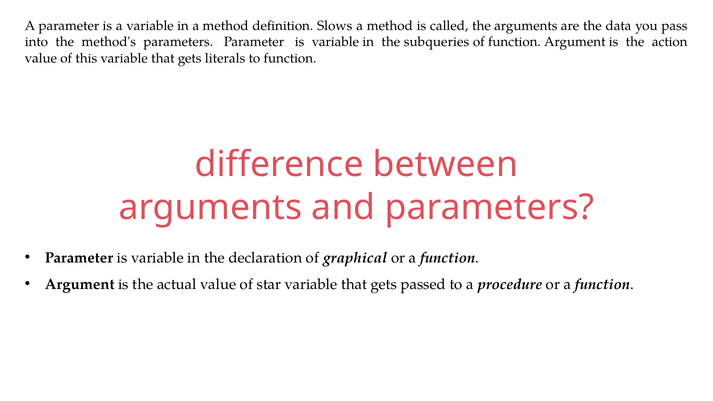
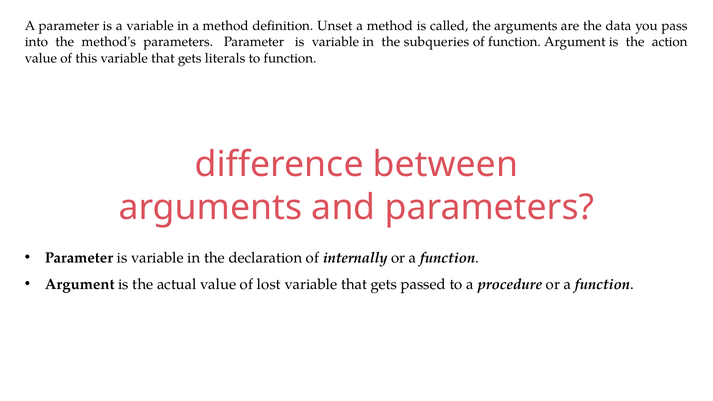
Slows: Slows -> Unset (335, 26)
graphical: graphical -> internally (355, 258)
star: star -> lost (269, 284)
